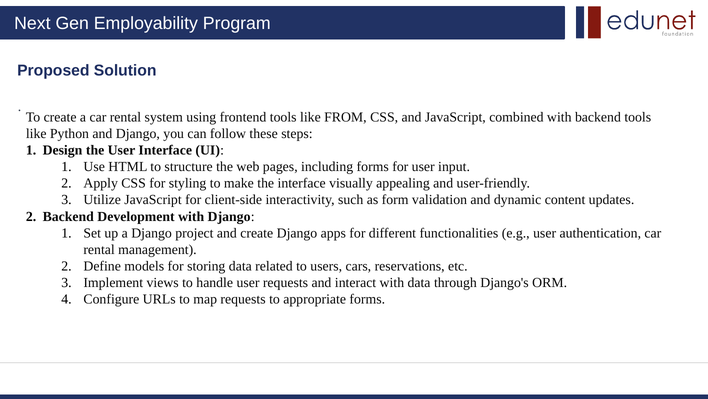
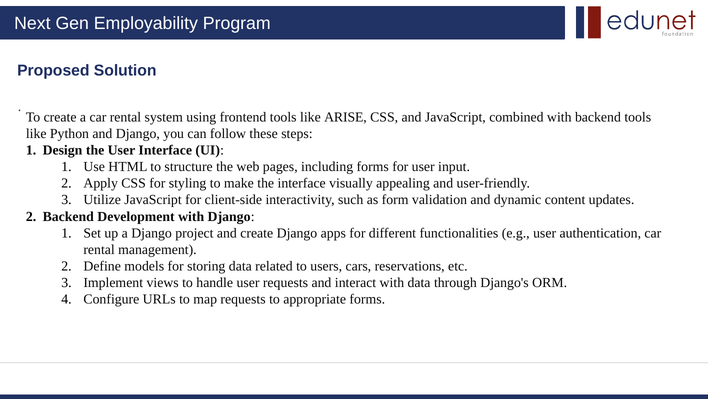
FROM: FROM -> ARISE (345, 117)
